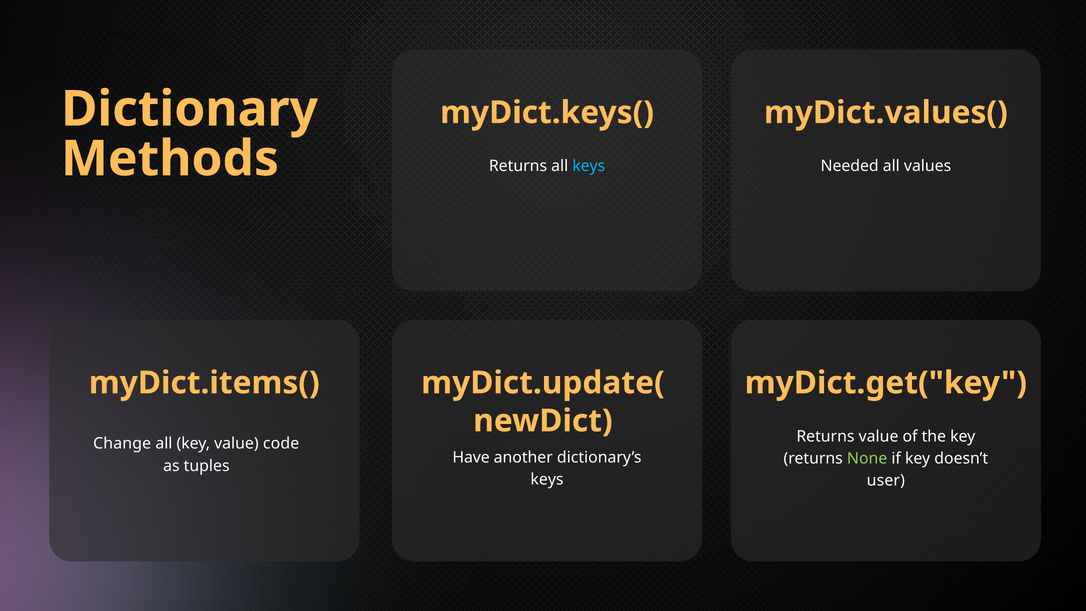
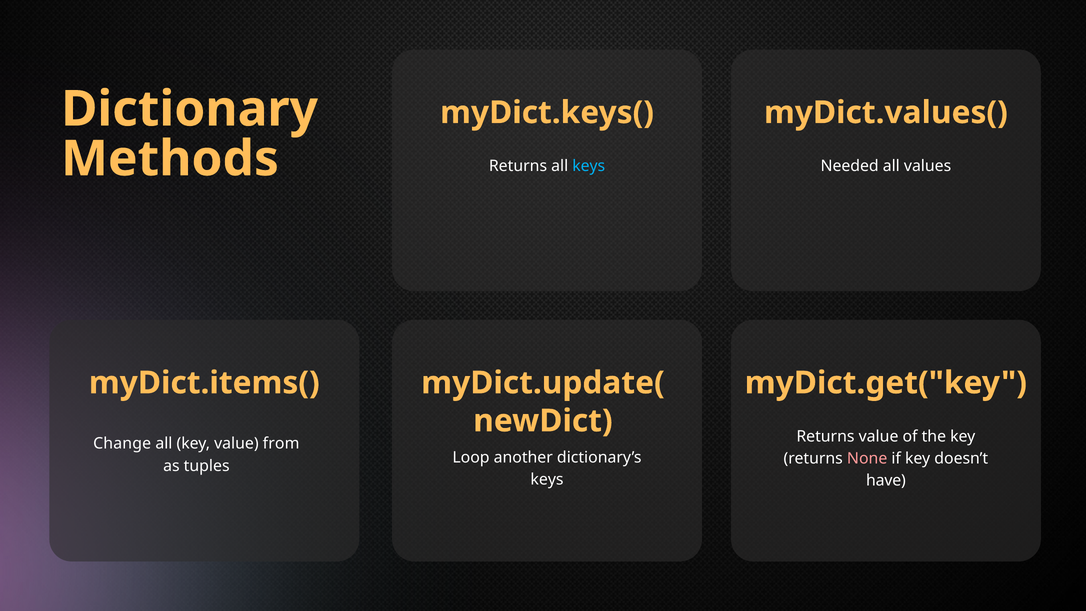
code: code -> from (281, 444)
Have: Have -> Loop (471, 457)
None colour: light green -> pink (867, 458)
user: user -> have (886, 481)
